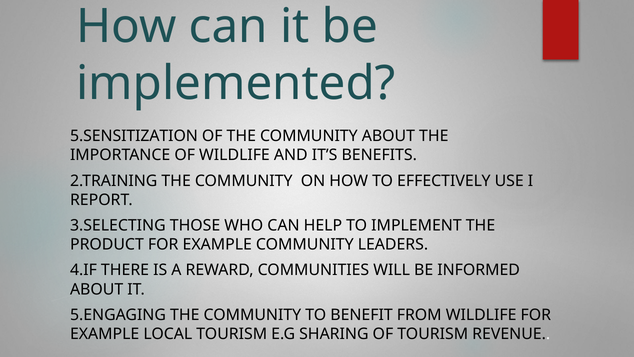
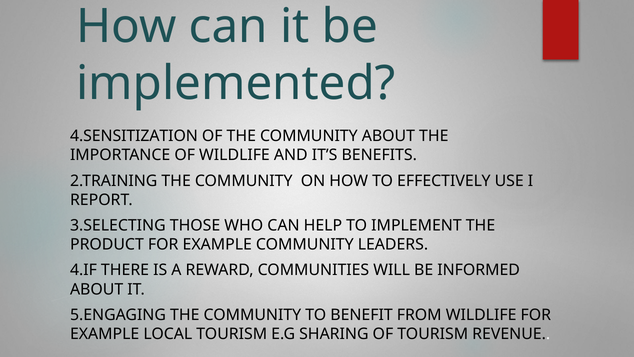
5.SENSITIZATION: 5.SENSITIZATION -> 4.SENSITIZATION (134, 136)
